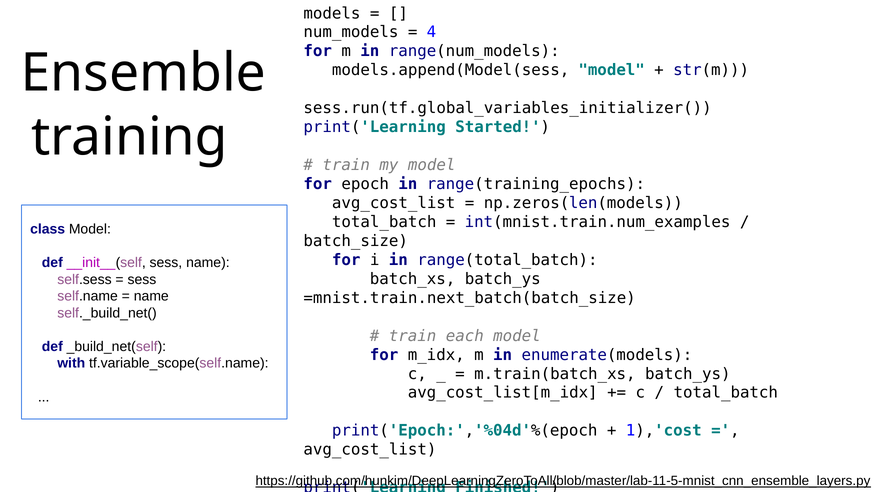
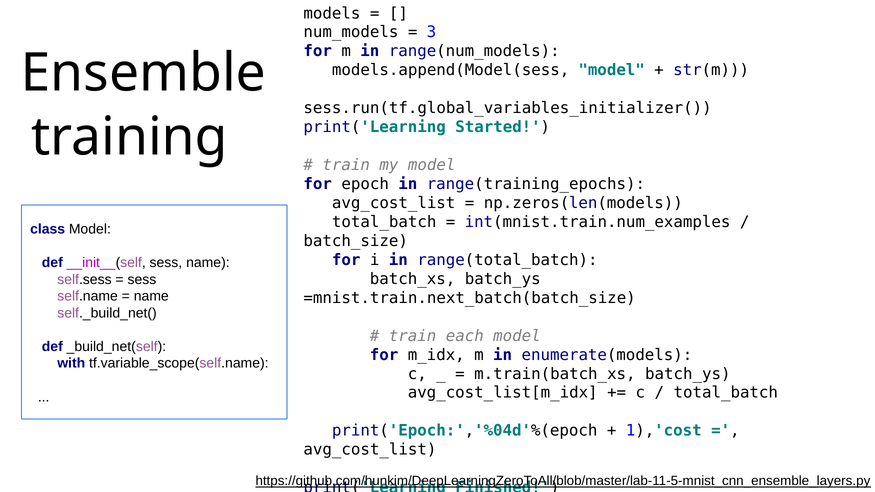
4: 4 -> 3 (431, 32)
